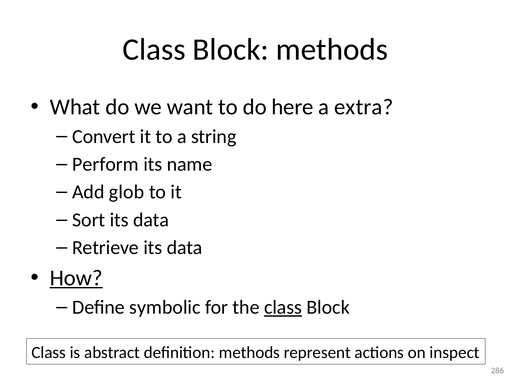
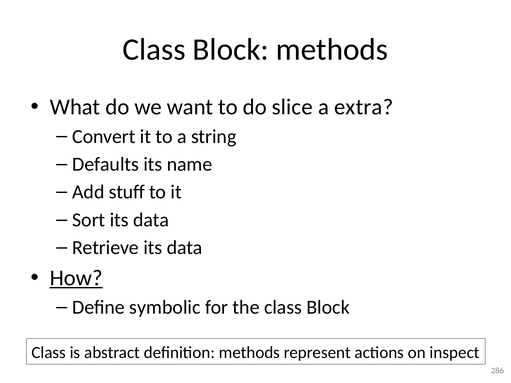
here: here -> slice (292, 107)
Perform: Perform -> Defaults (106, 164)
glob: glob -> stuff (127, 192)
class underline: present -> none (283, 308)
